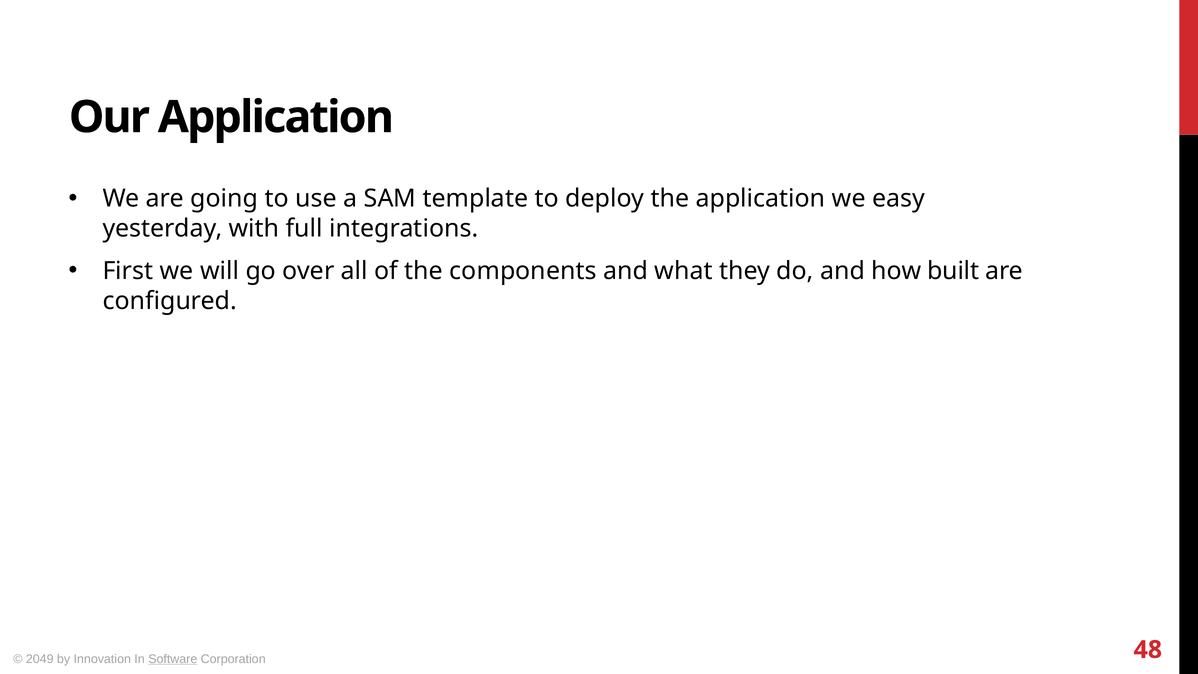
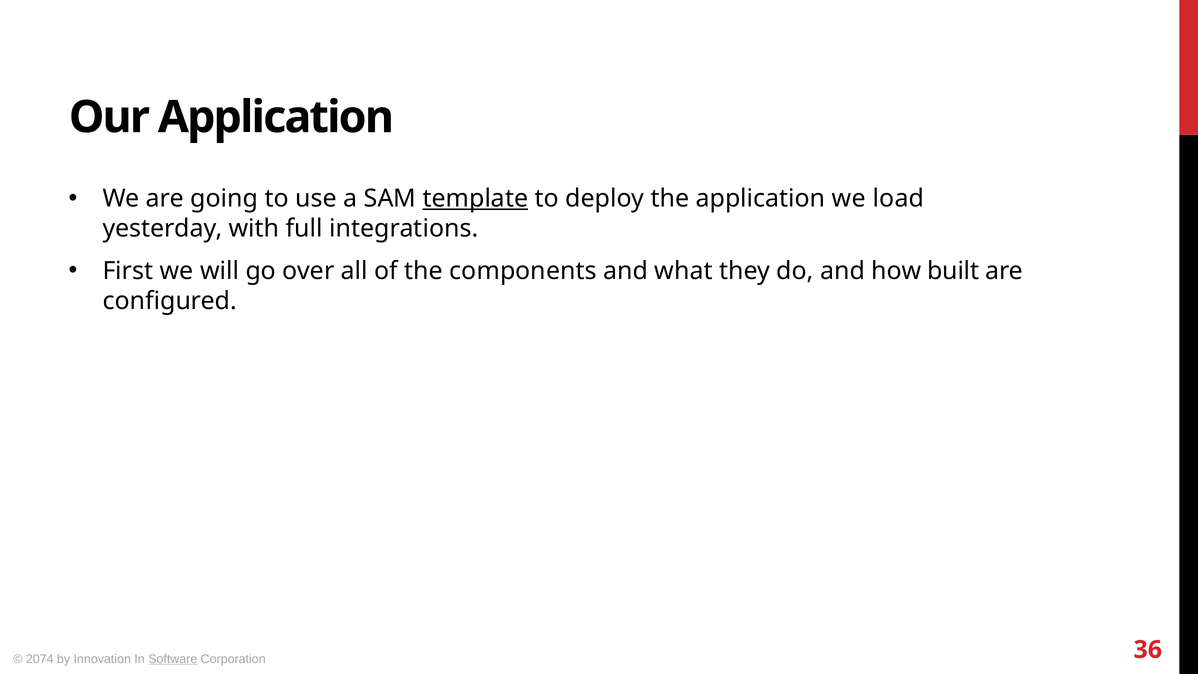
template underline: none -> present (475, 199)
easy: easy -> load (898, 199)
2049: 2049 -> 2074 (40, 659)
48: 48 -> 36 (1148, 650)
